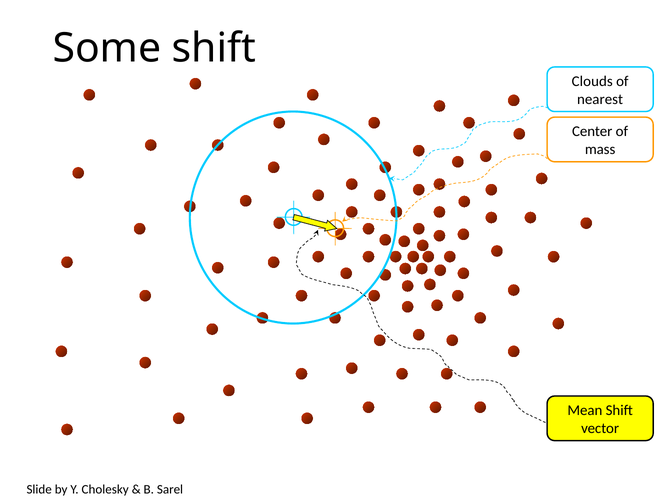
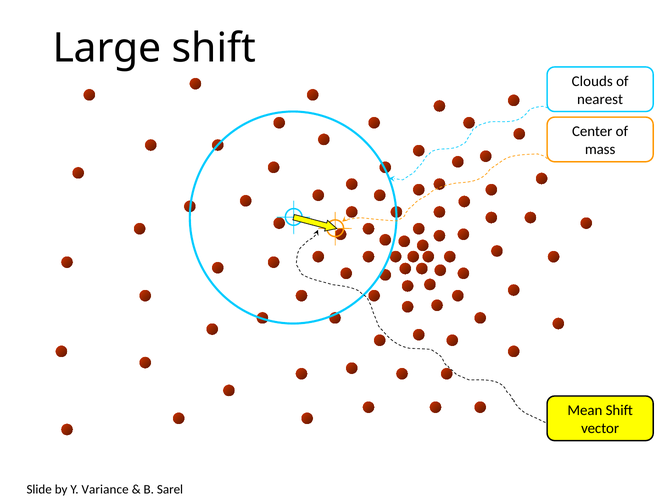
Some: Some -> Large (107, 48)
Cholesky: Cholesky -> Variance (105, 490)
